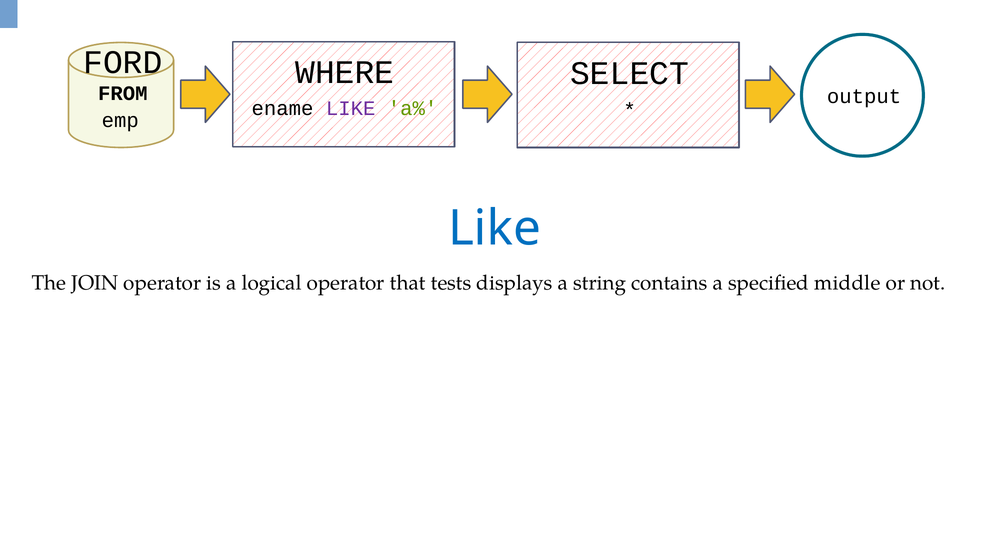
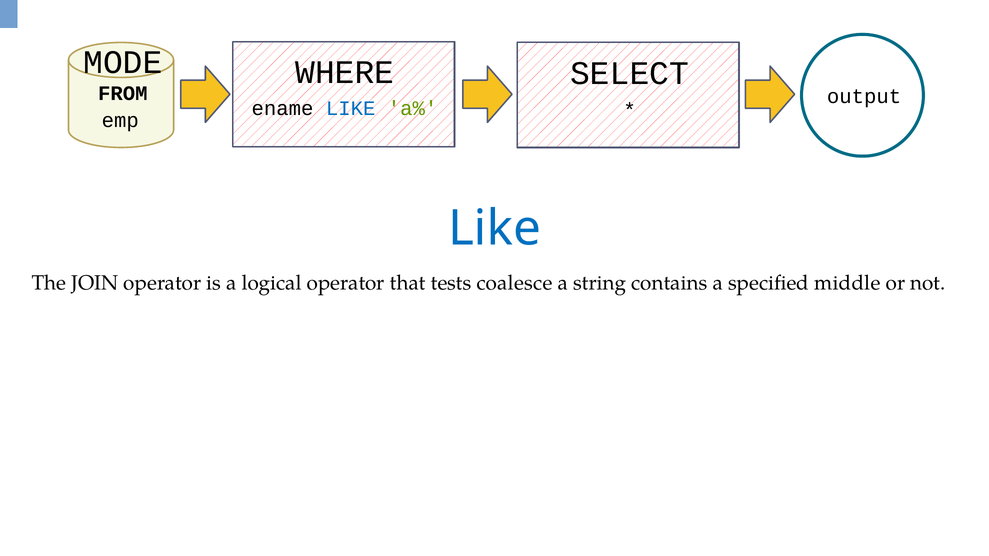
FORD: FORD -> MODE (123, 62)
LIKE colour: purple -> blue (351, 109)
displays: displays -> coalesce (514, 283)
